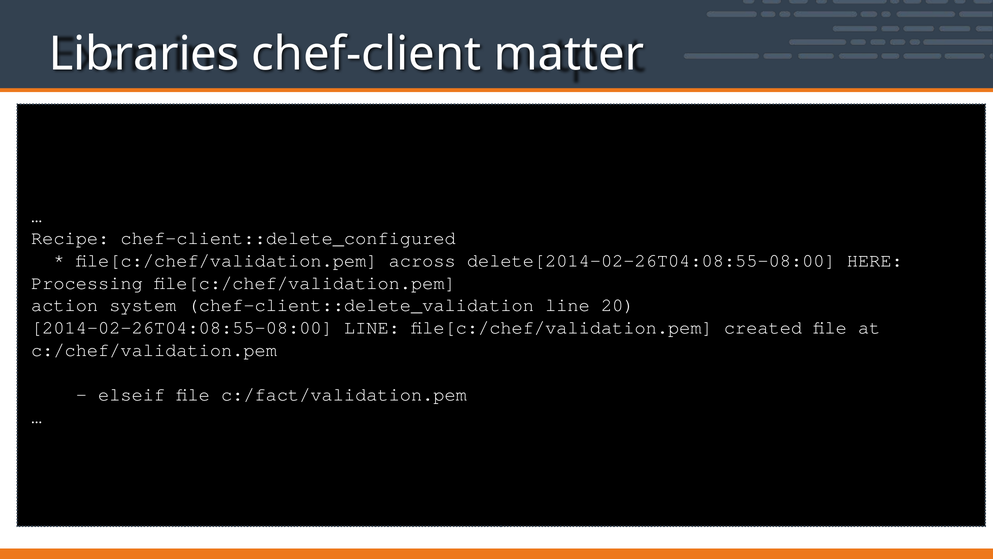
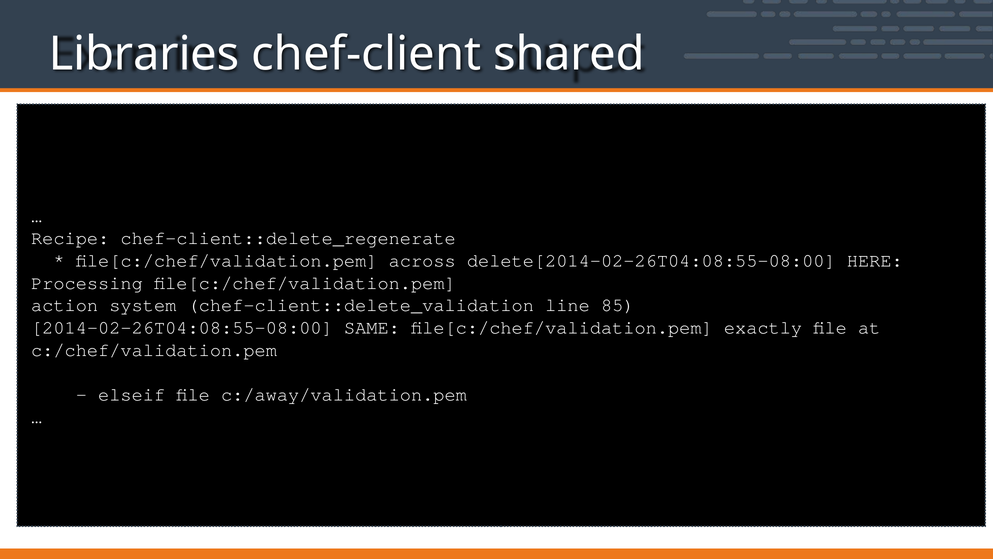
matter: matter -> shared (569, 54)
chef-client::delete_configured: chef-client::delete_configured -> chef-client::delete_regenerate (288, 238)
20: 20 -> 85 (618, 305)
2014-02-26T04:08:55-08:00 LINE: LINE -> SAME (372, 327)
created: created -> exactly (763, 327)
c:/fact/validation.pem: c:/fact/validation.pem -> c:/away/validation.pem (344, 394)
